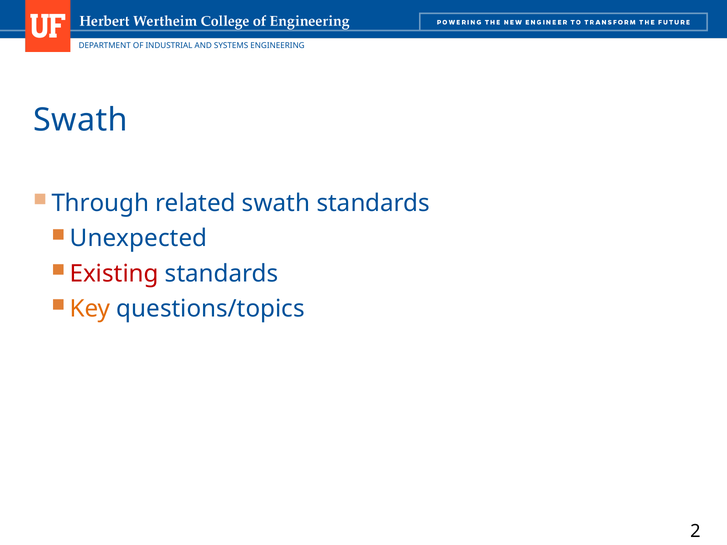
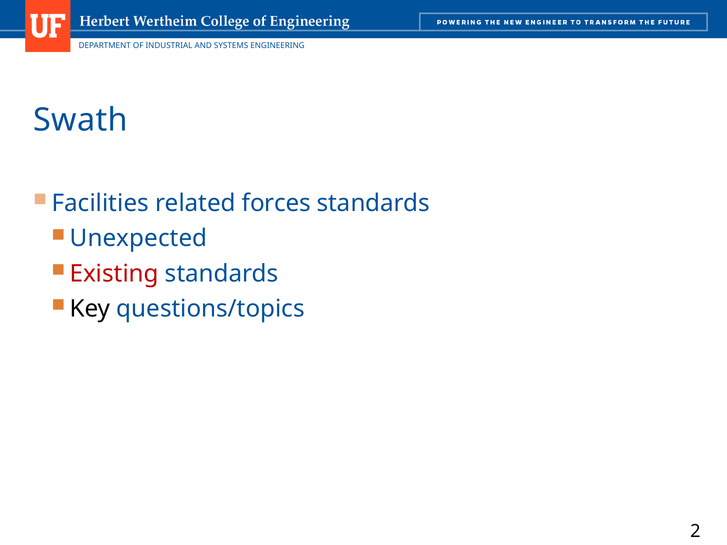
Through: Through -> Facilities (100, 203)
related swath: swath -> forces (276, 203)
Key colour: orange -> black (90, 309)
